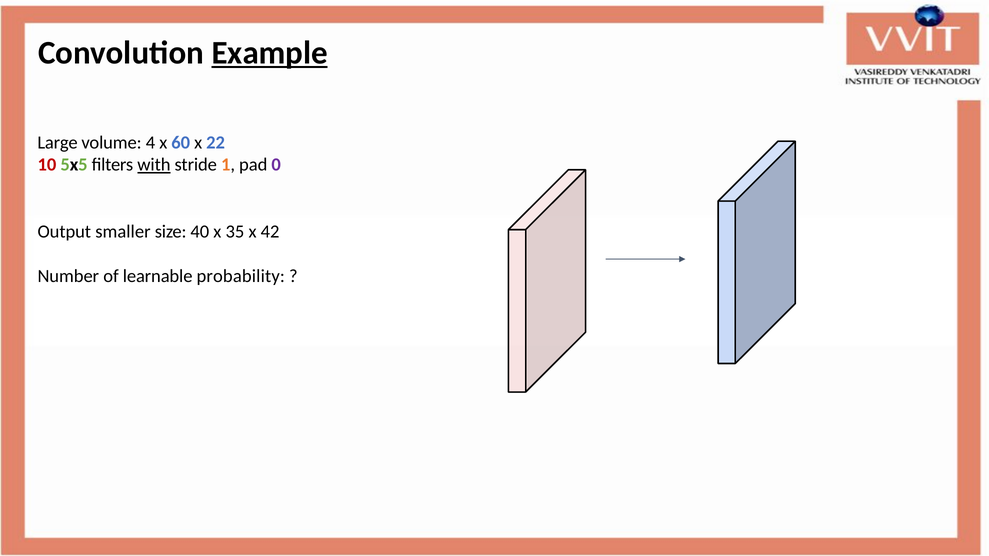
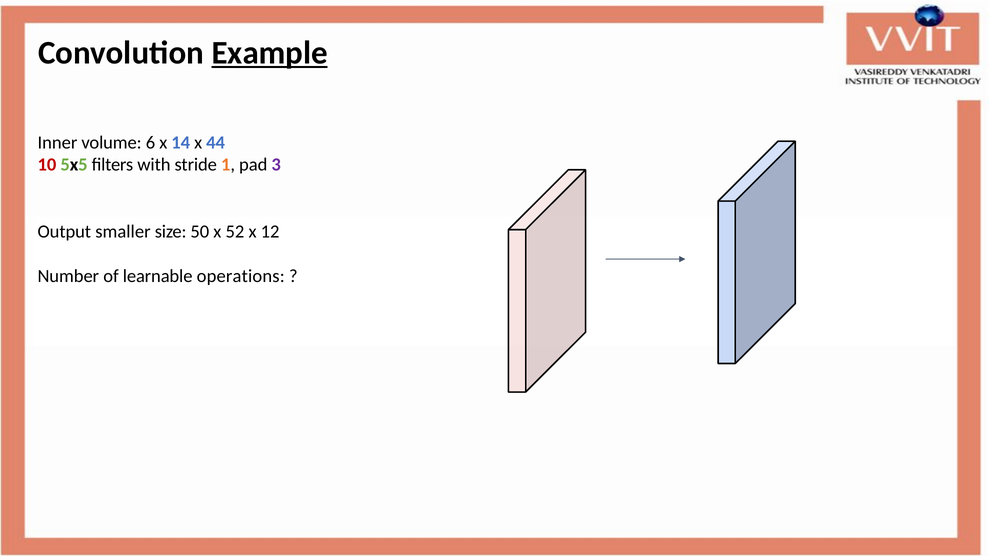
Large: Large -> Inner (57, 142)
4: 4 -> 6 (150, 142)
60: 60 -> 14 (181, 142)
22: 22 -> 44 (216, 142)
with underline: present -> none (154, 165)
0: 0 -> 3 (276, 165)
40: 40 -> 50 (200, 232)
35: 35 -> 52 (235, 232)
42: 42 -> 12 (270, 232)
probability: probability -> operations (241, 276)
